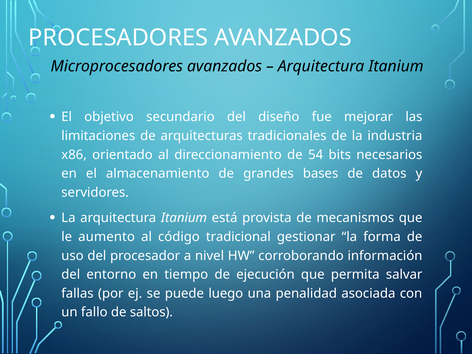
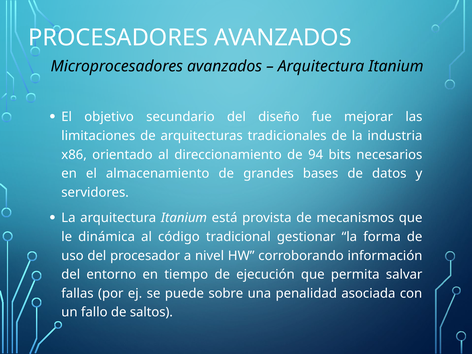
54: 54 -> 94 (316, 155)
aumento: aumento -> dinámica (107, 237)
luego: luego -> sobre (226, 293)
